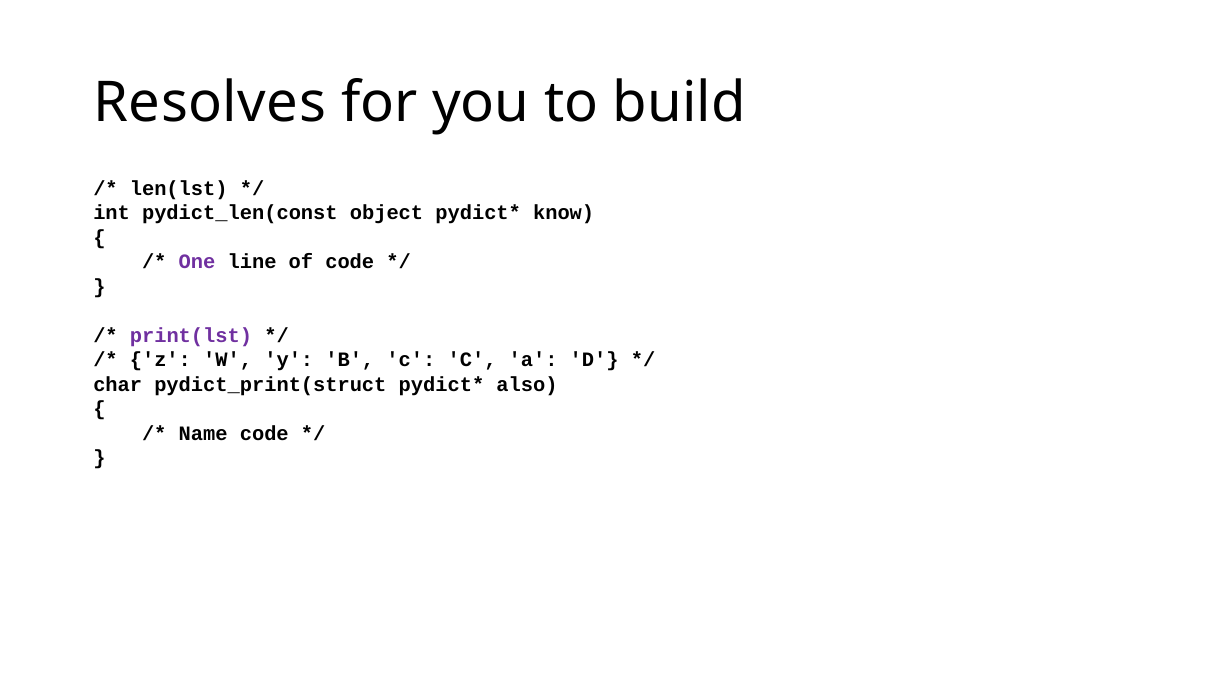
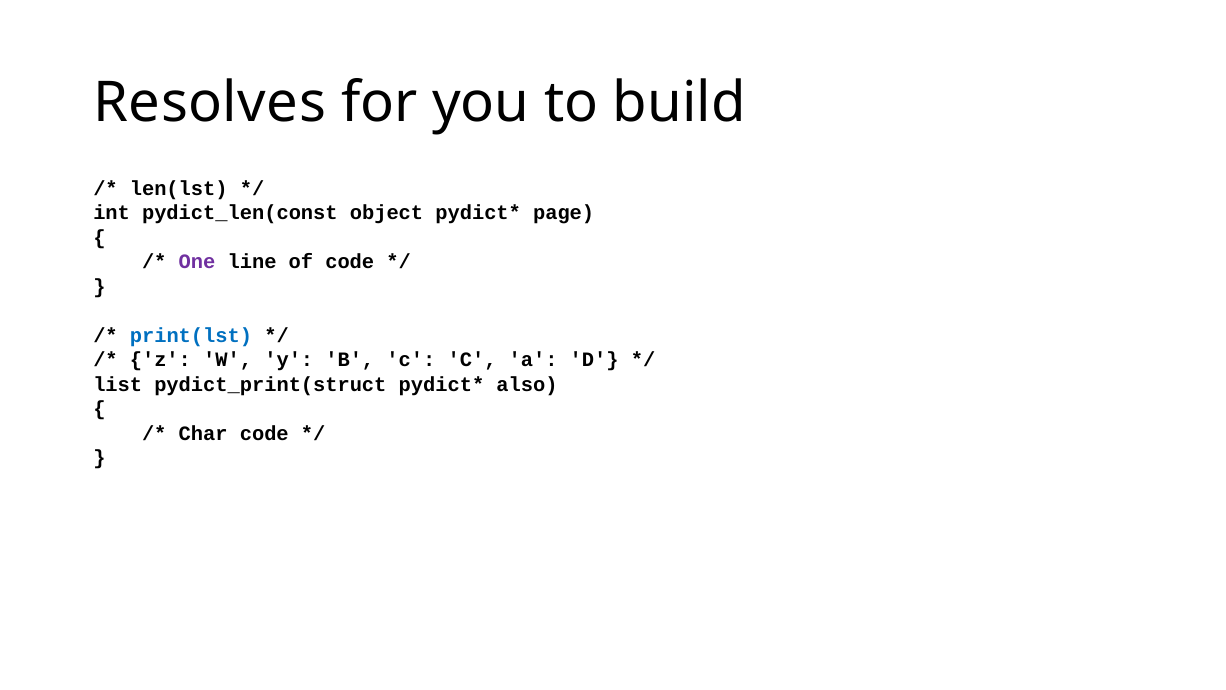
know: know -> page (564, 213)
print(lst colour: purple -> blue (191, 335)
char: char -> list (118, 384)
Name: Name -> Char (203, 433)
